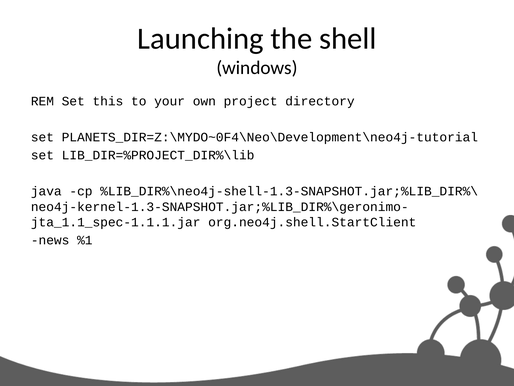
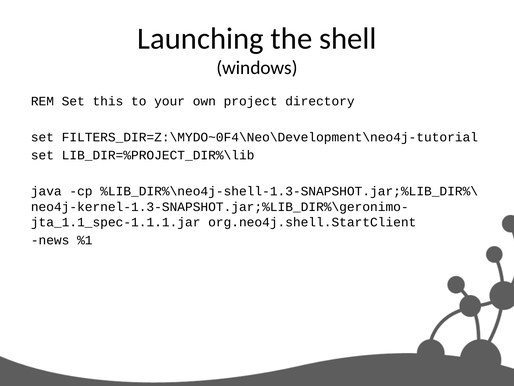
PLANETS_DIR=Z:\MYDO~0F4\Neo\Development\neo4j-tutorial: PLANETS_DIR=Z:\MYDO~0F4\Neo\Development\neo4j-tutorial -> FILTERS_DIR=Z:\MYDO~0F4\Neo\Development\neo4j-tutorial (270, 137)
